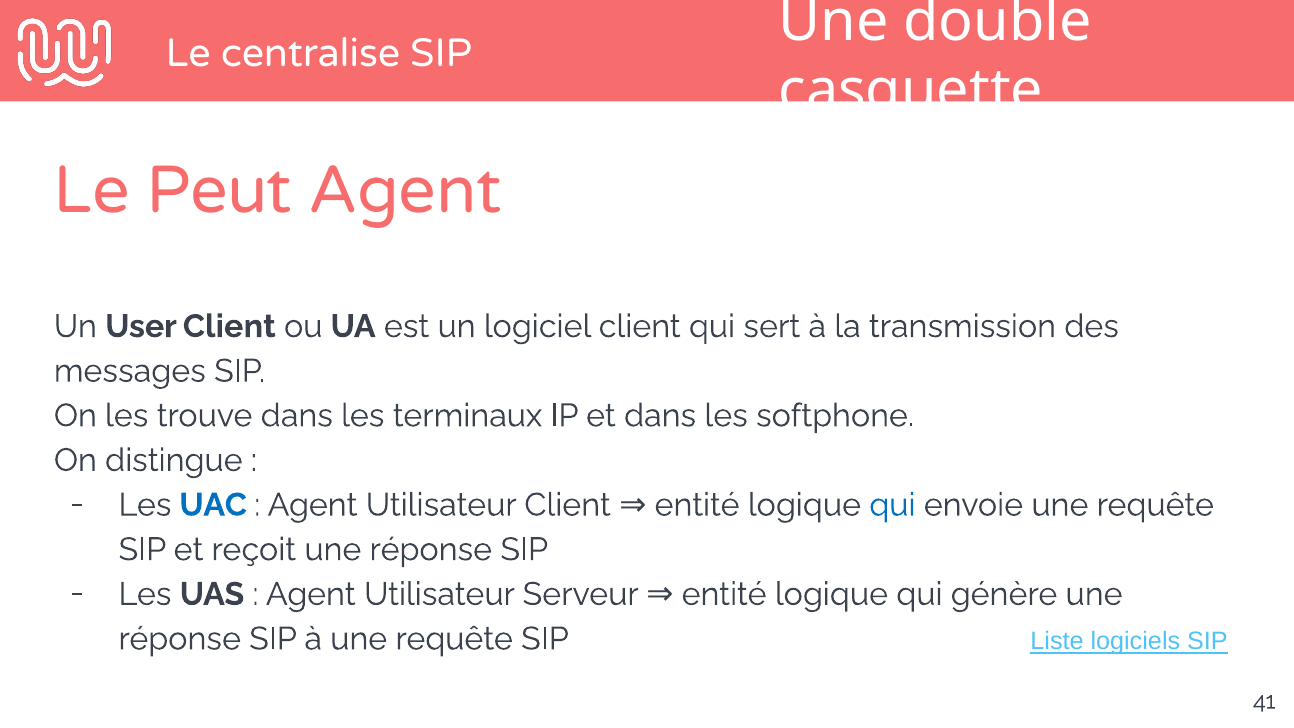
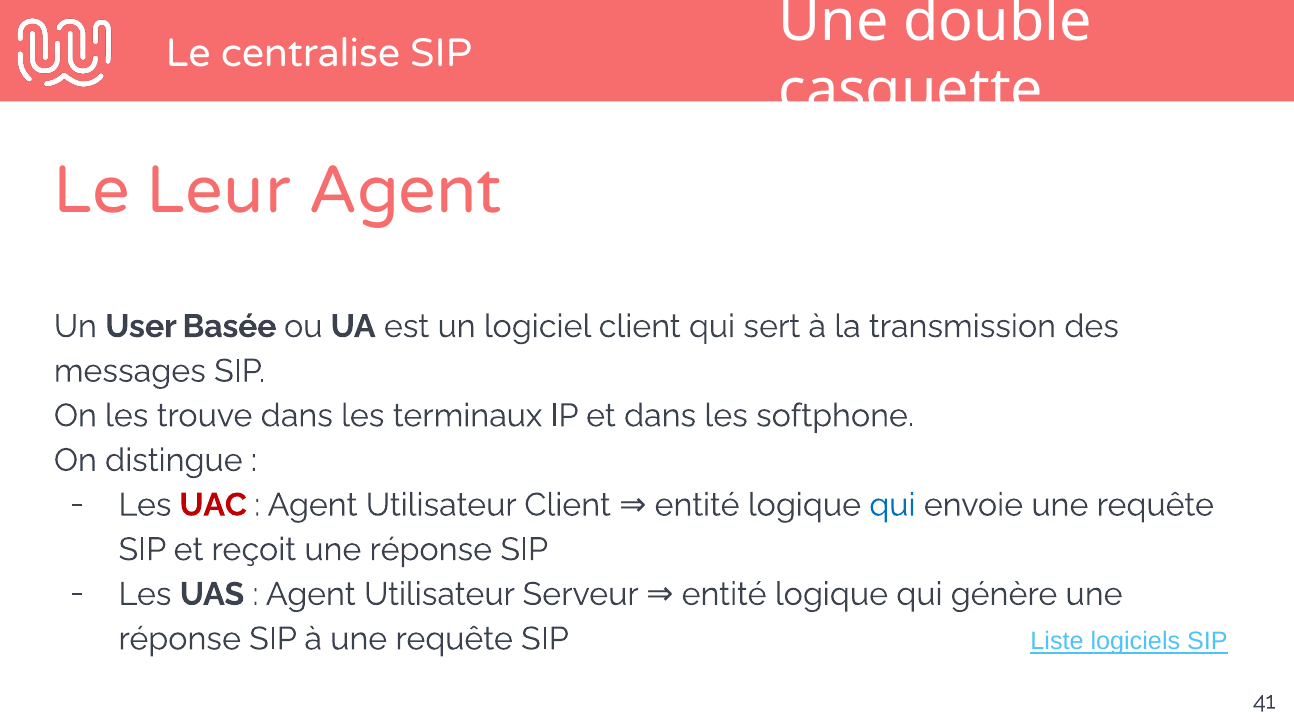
Peut: Peut -> Leur (219, 190)
User Client: Client -> Basée (229, 326)
UAC colour: blue -> red (213, 505)
